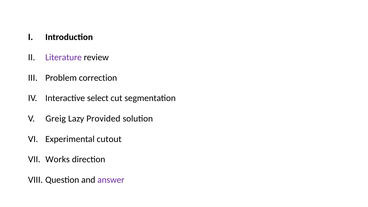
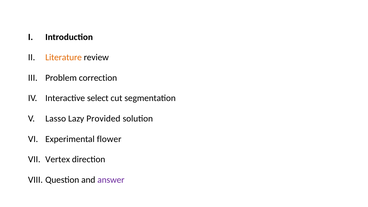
Literature colour: purple -> orange (64, 57)
Greig: Greig -> Lasso (56, 119)
cutout: cutout -> flower (109, 139)
Works: Works -> Vertex (58, 159)
